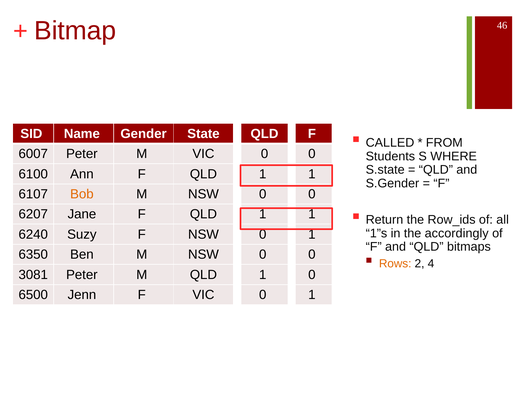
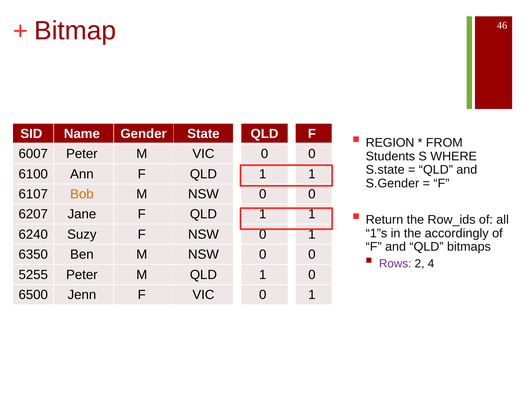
CALLED: CALLED -> REGION (390, 143)
Rows colour: orange -> purple (395, 264)
3081: 3081 -> 5255 (33, 275)
